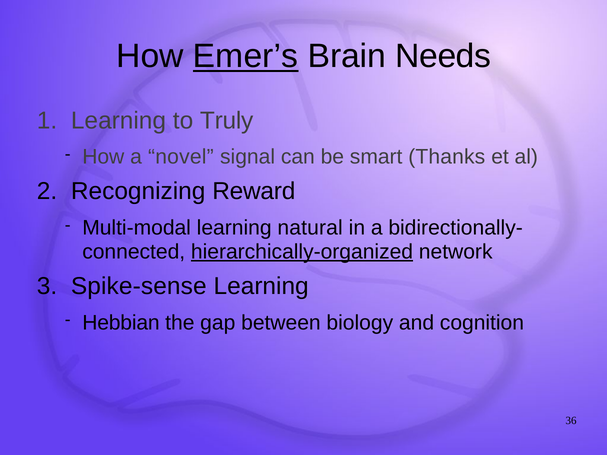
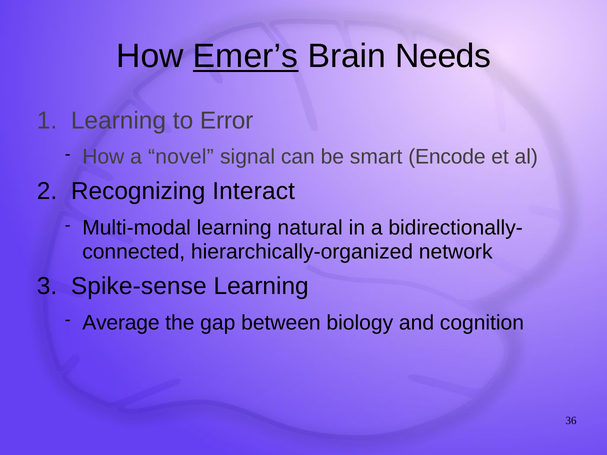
Truly: Truly -> Error (227, 121)
Thanks: Thanks -> Encode (447, 157)
Reward: Reward -> Interact (254, 192)
hierarchically-organized underline: present -> none (302, 252)
Hebbian: Hebbian -> Average (121, 323)
